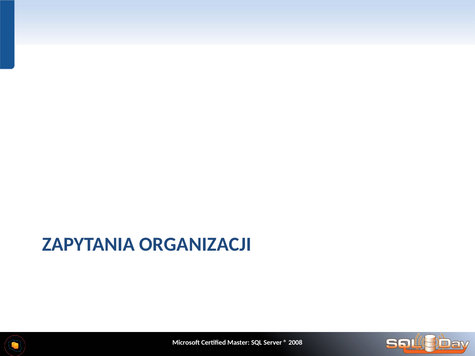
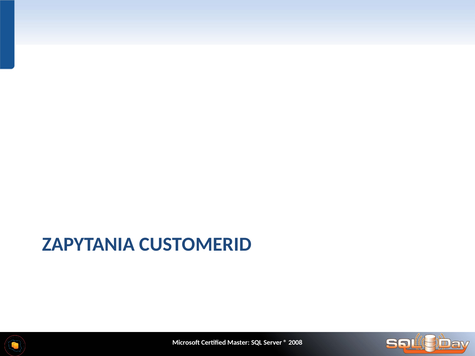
ORGANIZACJI: ORGANIZACJI -> CUSTOMERID (195, 245)
